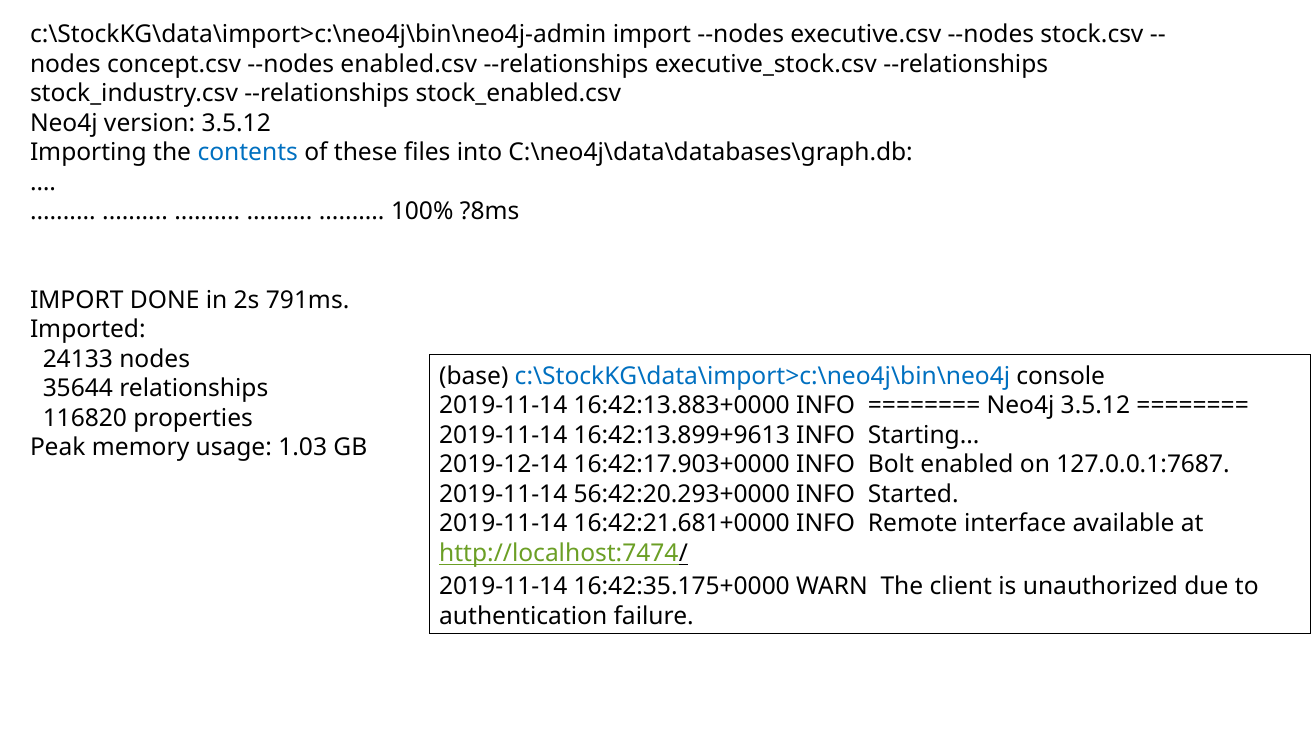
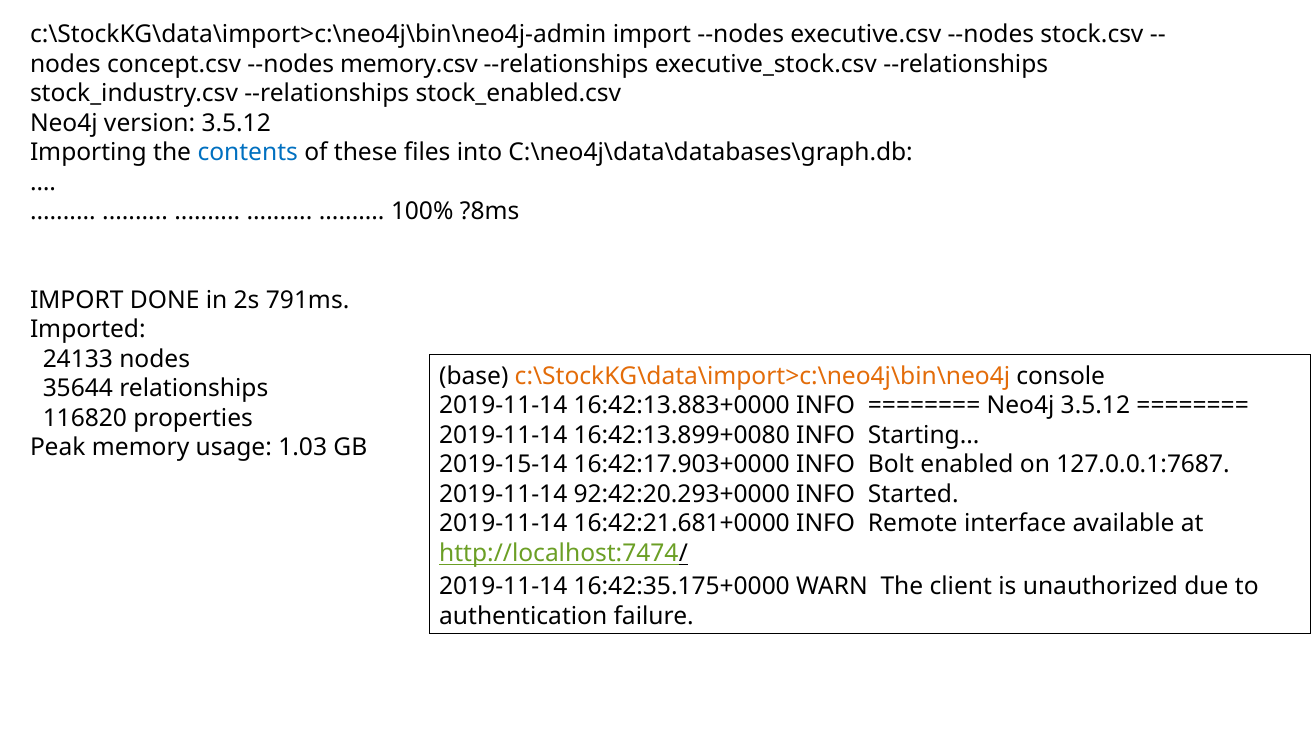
enabled.csv: enabled.csv -> memory.csv (409, 64)
c:\StockKG\data\import>c:\neo4j\bin\neo4j colour: blue -> orange (762, 376)
16:42:13.899+9613: 16:42:13.899+9613 -> 16:42:13.899+0080 (682, 435)
2019-12-14: 2019-12-14 -> 2019-15-14 (503, 465)
56:42:20.293+0000: 56:42:20.293+0000 -> 92:42:20.293+0000 (682, 494)
